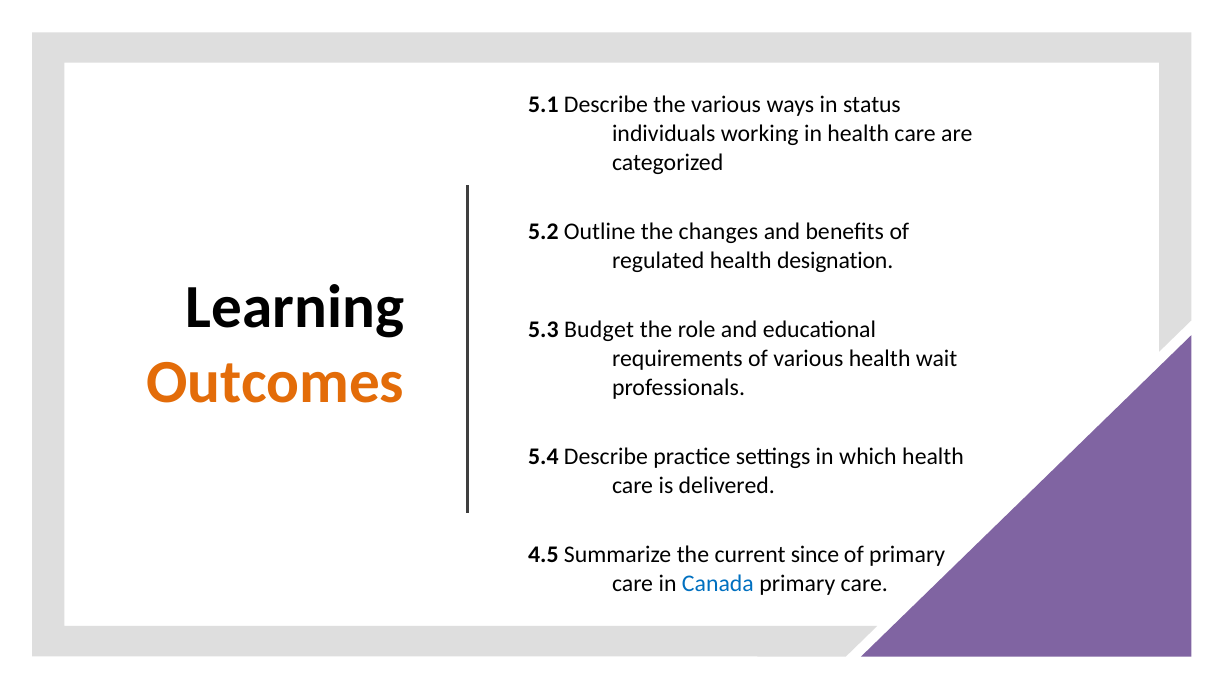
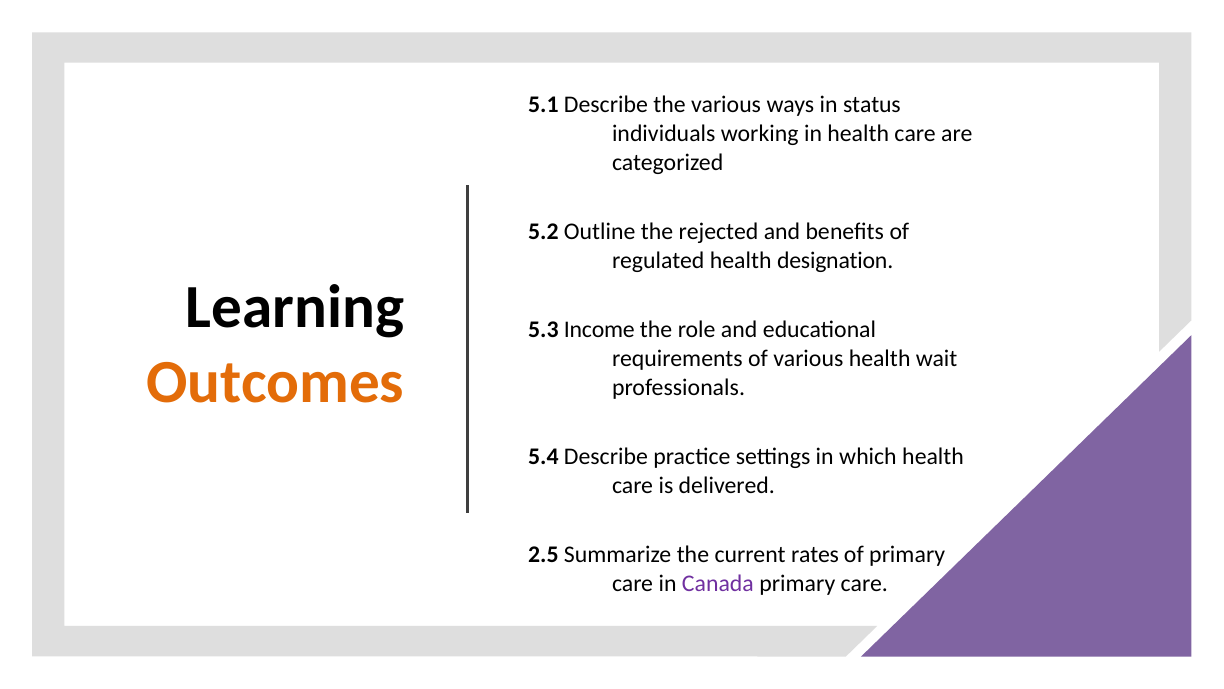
changes: changes -> rejected (718, 232)
Budget: Budget -> Income (599, 329)
4.5: 4.5 -> 2.5 (543, 554)
since: since -> rates (815, 554)
Canada colour: blue -> purple (718, 583)
